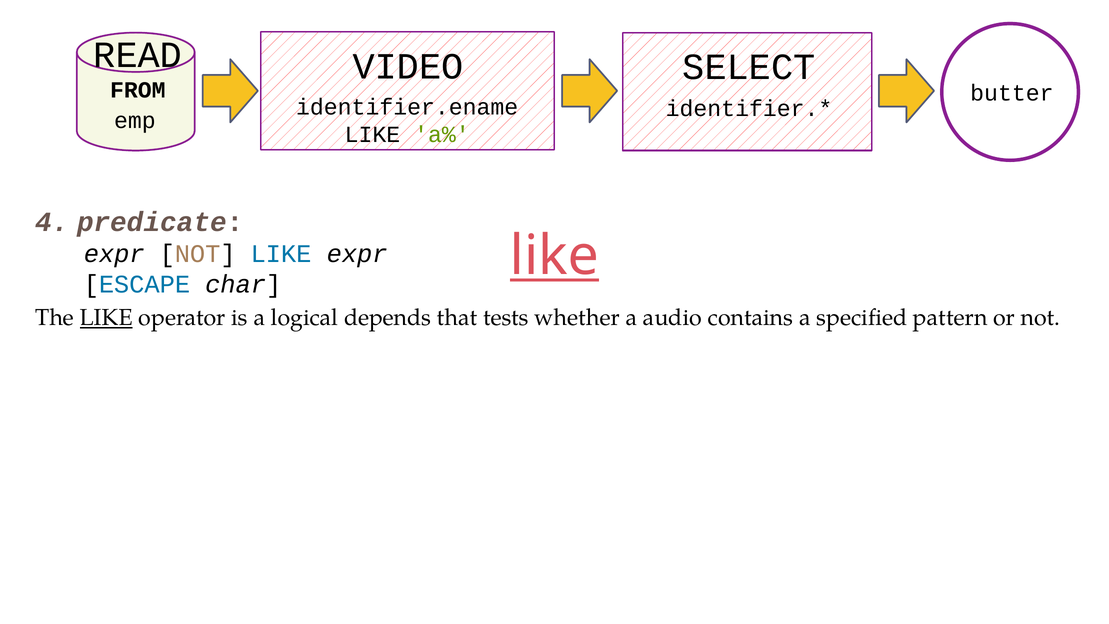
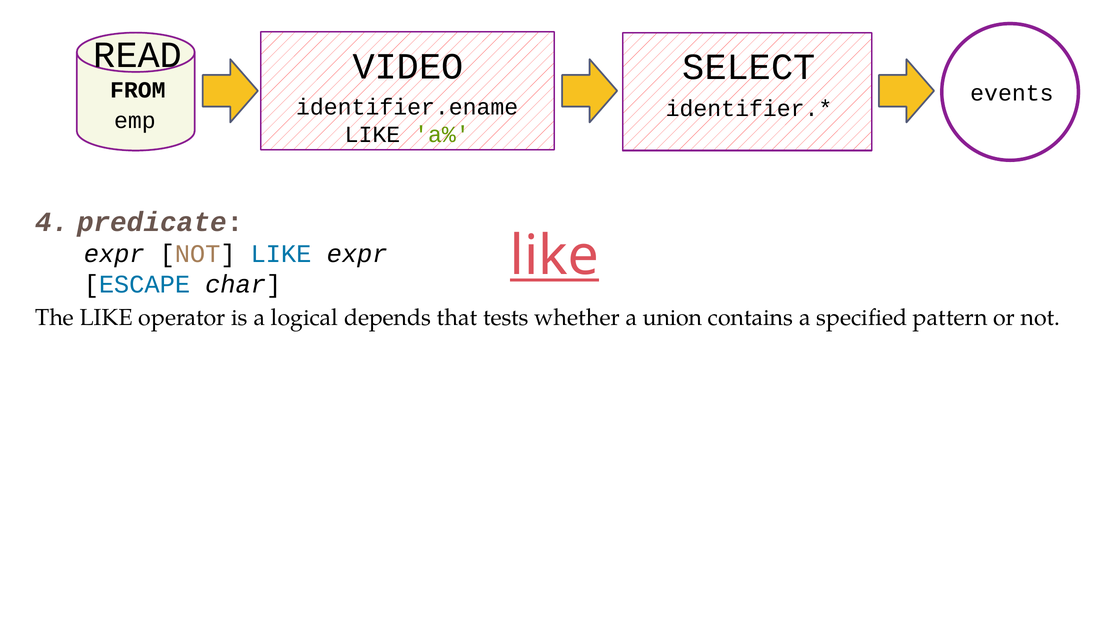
butter: butter -> events (1012, 93)
LIKE underline: present -> none (106, 318)
audio: audio -> union (673, 318)
